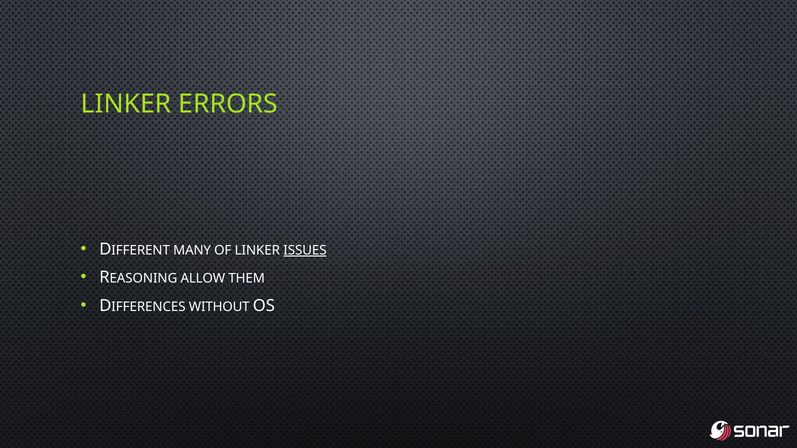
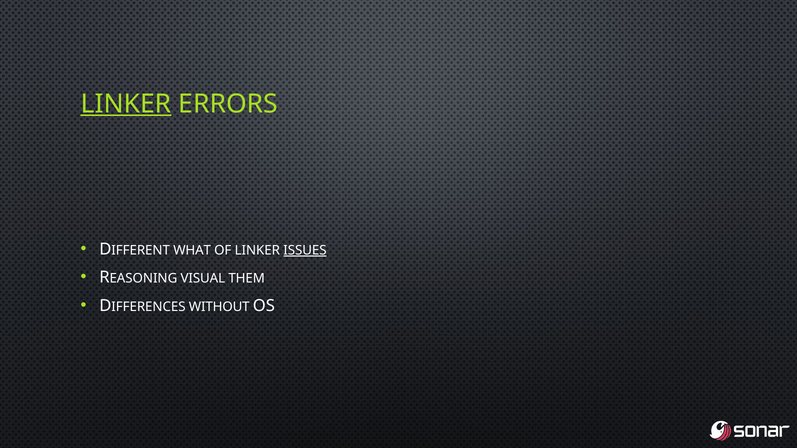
LINKER underline: none -> present (126, 104)
MANY: MANY -> WHAT (192, 250)
ALLOW: ALLOW -> VISUAL (203, 279)
